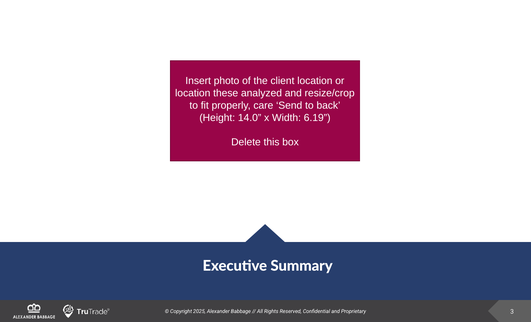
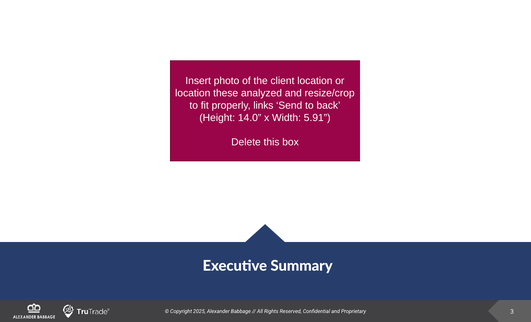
care: care -> links (263, 106)
6.19: 6.19 -> 5.91 (317, 118)
